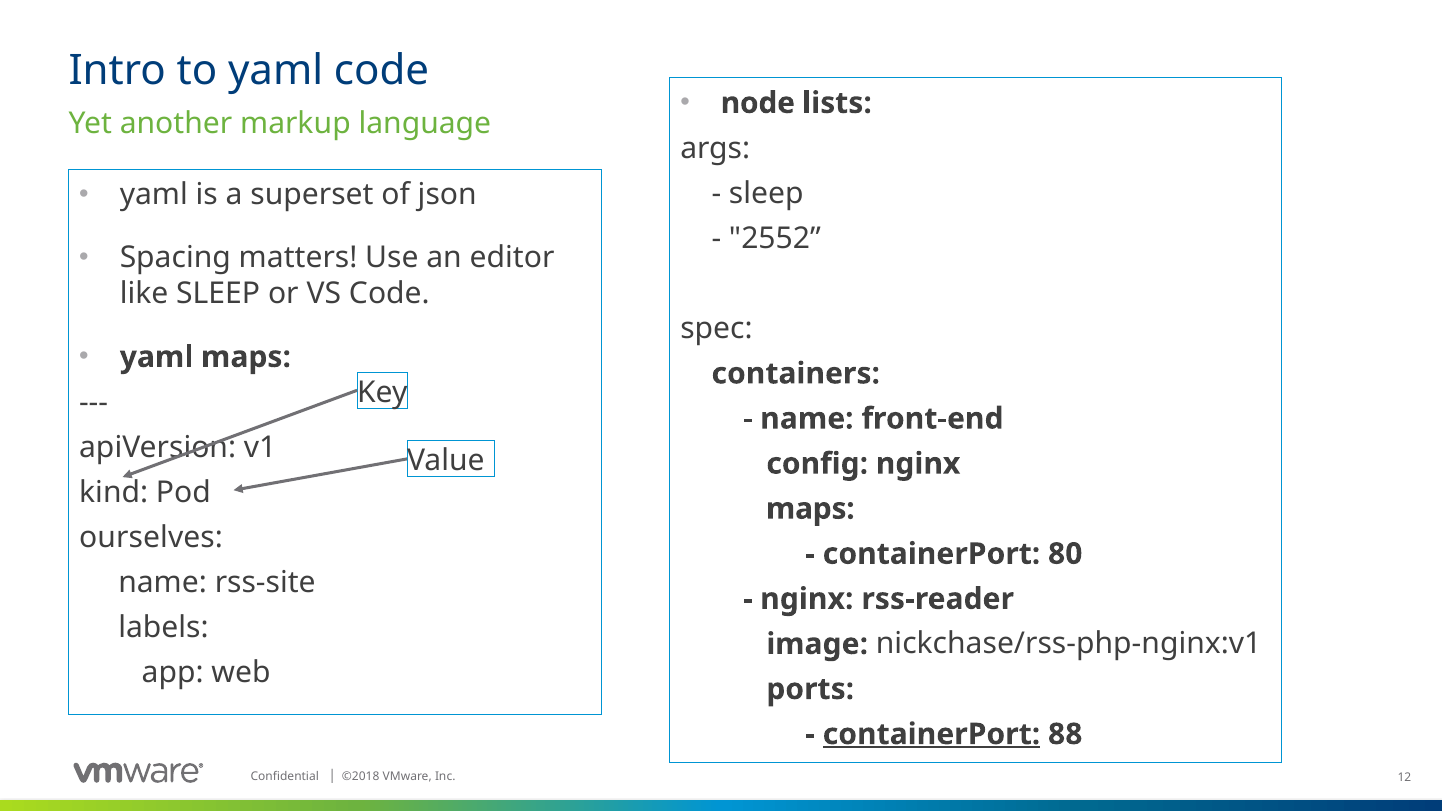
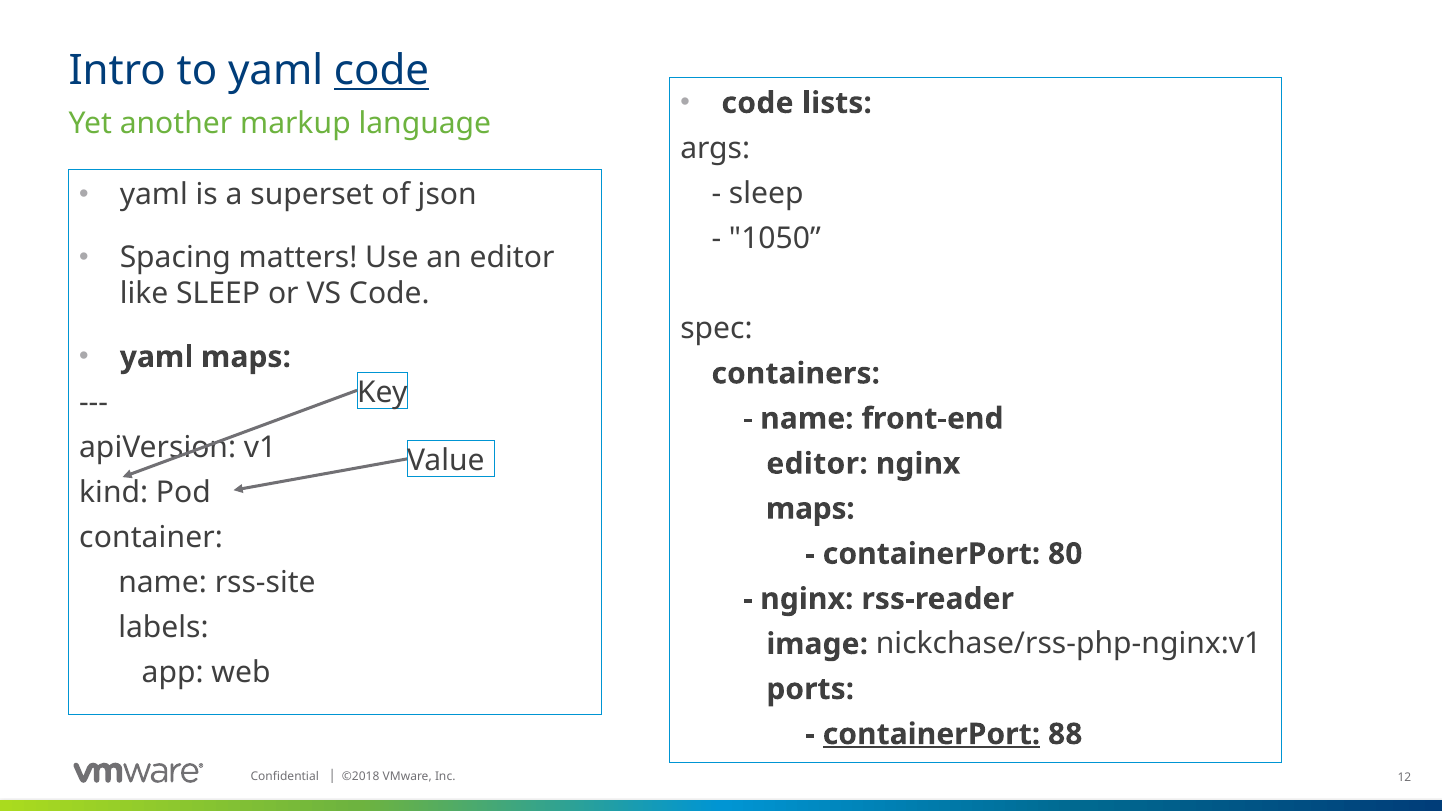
code underline: none -> present (382, 71)
node: node -> code (758, 103)
2552: 2552 -> 1050 (775, 238)
config: config -> editor (817, 464)
ourselves: ourselves -> container (151, 537)
